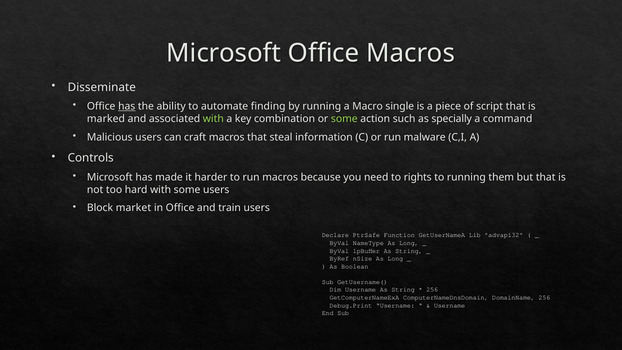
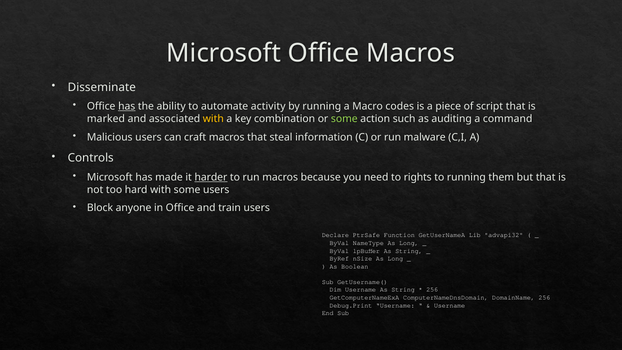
finding: finding -> activity (268, 106)
single: single -> codes (400, 106)
with colour: light green -> yellow (213, 119)
specially: specially -> auditing (452, 119)
harder underline: none -> present (211, 177)
market: market -> anyone (134, 208)
